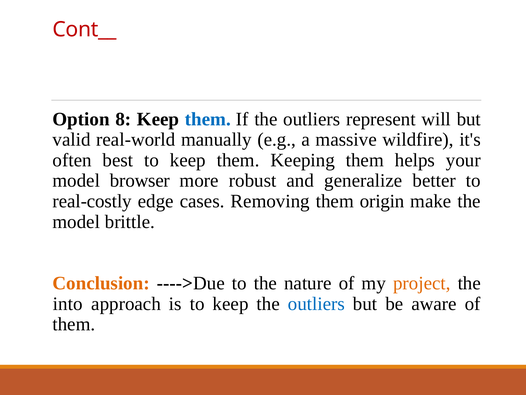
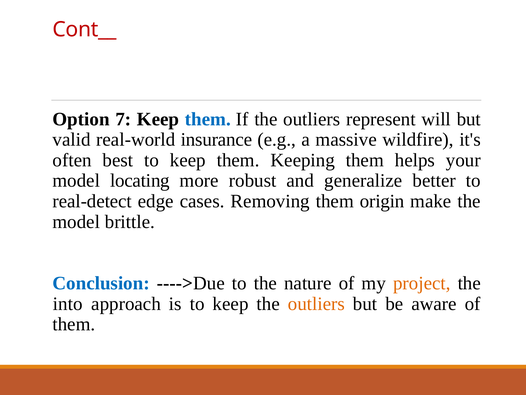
8: 8 -> 7 (123, 119)
manually: manually -> insurance (216, 139)
browser: browser -> locating (140, 180)
real-costly: real-costly -> real-detect (92, 201)
Conclusion colour: orange -> blue (101, 283)
outliers colour: blue -> orange (316, 303)
